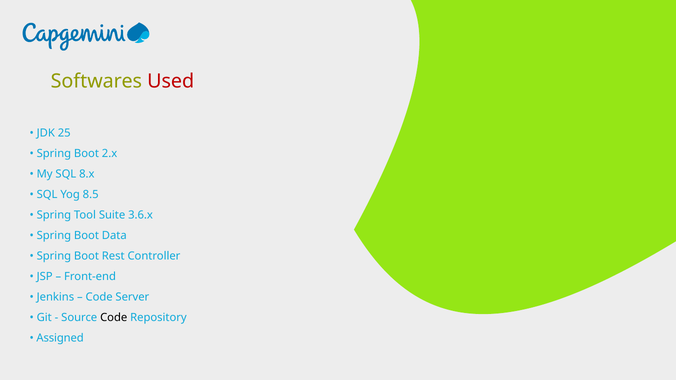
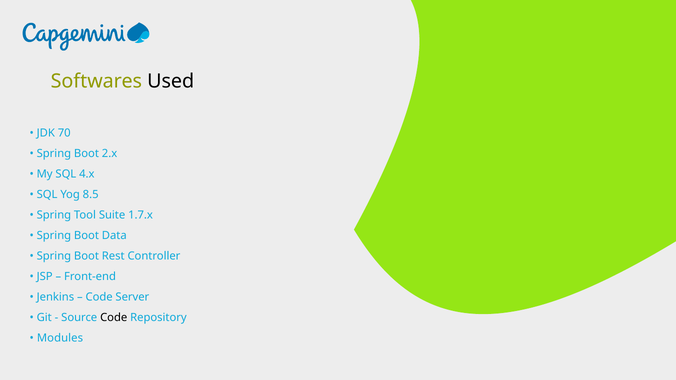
Used colour: red -> black (171, 81)
25: 25 -> 70 (64, 133)
8.x: 8.x -> 4.x (87, 174)
3.6.x: 3.6.x -> 1.7.x (141, 215)
Assigned: Assigned -> Modules (60, 338)
